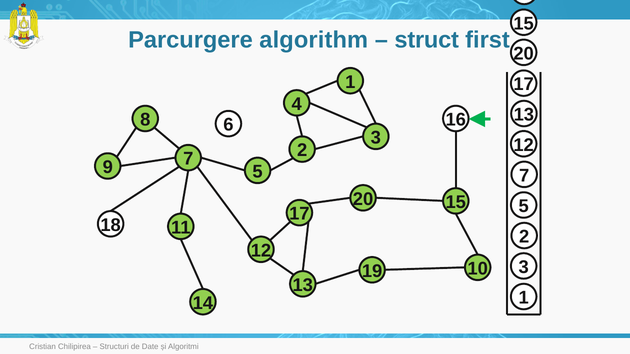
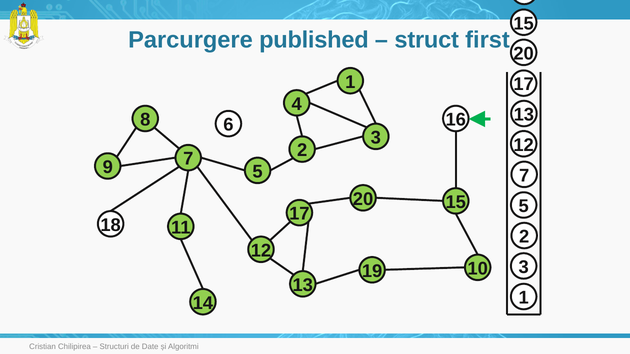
algorithm: algorithm -> published (314, 40)
